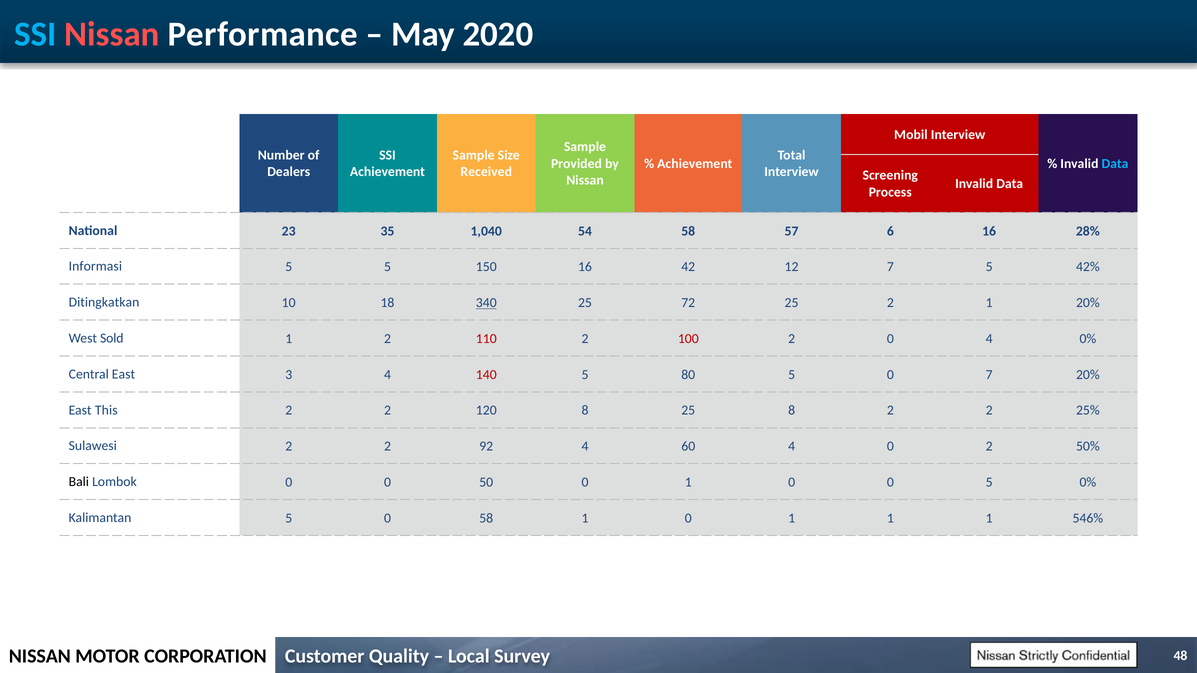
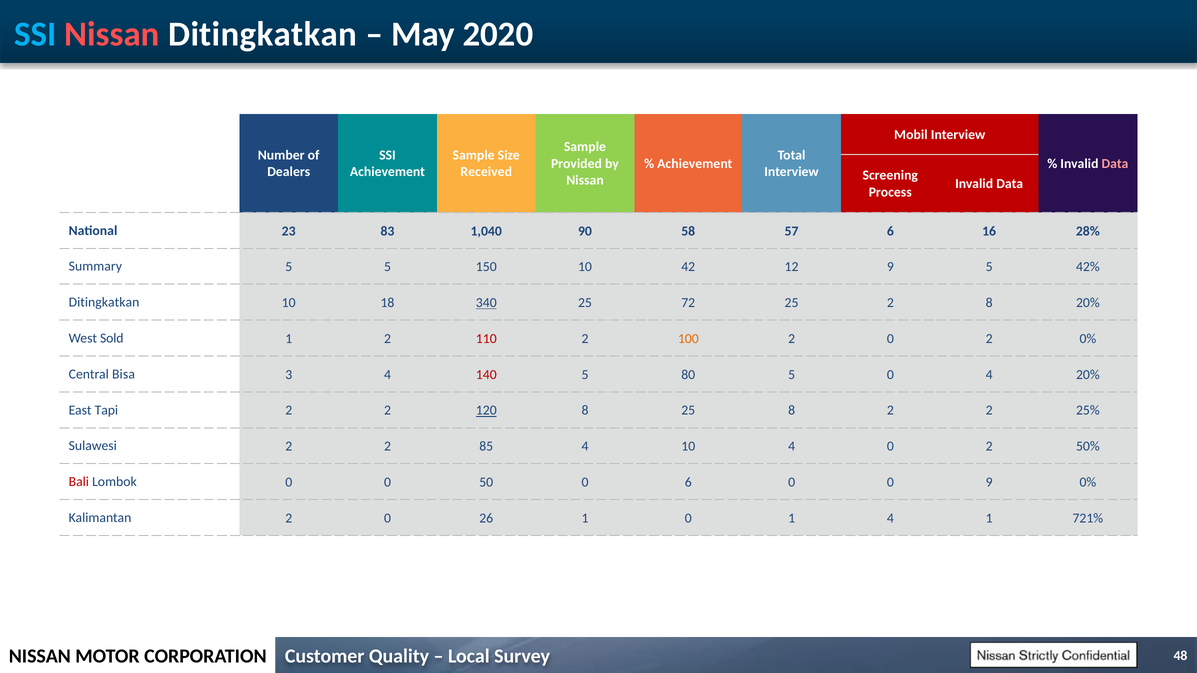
Nissan Performance: Performance -> Ditingkatkan (263, 34)
Data colour: light blue -> pink (1115, 164)
35: 35 -> 83 (387, 231)
54: 54 -> 90 (585, 231)
Informasi: Informasi -> Summary (95, 267)
150 16: 16 -> 10 (585, 267)
12 7: 7 -> 9 (890, 267)
2 1: 1 -> 8 (989, 303)
100 colour: red -> orange (688, 339)
2 0 4: 4 -> 2 (989, 339)
Central East: East -> Bisa (123, 374)
0 7: 7 -> 4 (989, 375)
This: This -> Tapi (106, 410)
120 underline: none -> present (486, 411)
92: 92 -> 85 (486, 447)
4 60: 60 -> 10 (688, 447)
Bali colour: black -> red (79, 482)
50 0 1: 1 -> 6 (688, 483)
0 5: 5 -> 9 (989, 483)
Kalimantan 5: 5 -> 2 (289, 519)
0 58: 58 -> 26 (486, 519)
0 1 1: 1 -> 4 (890, 519)
546%: 546% -> 721% (1088, 519)
